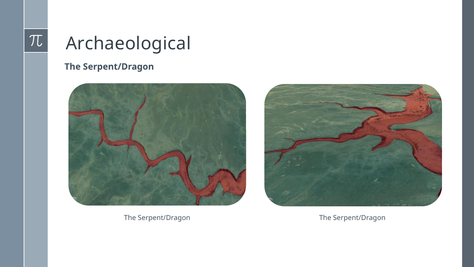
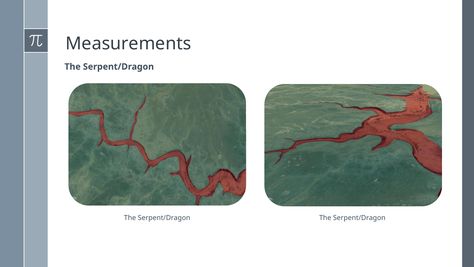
Archaeological: Archaeological -> Measurements (128, 44)
